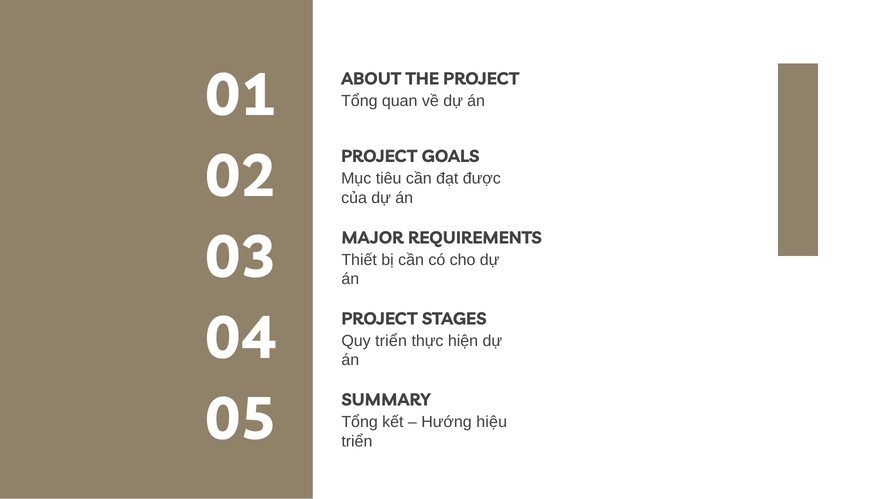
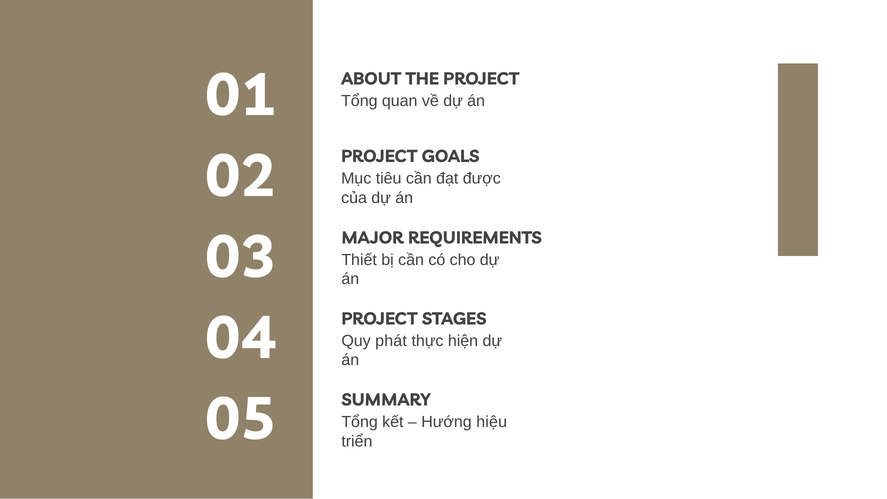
Quy triển: triển -> phát (391, 341)
